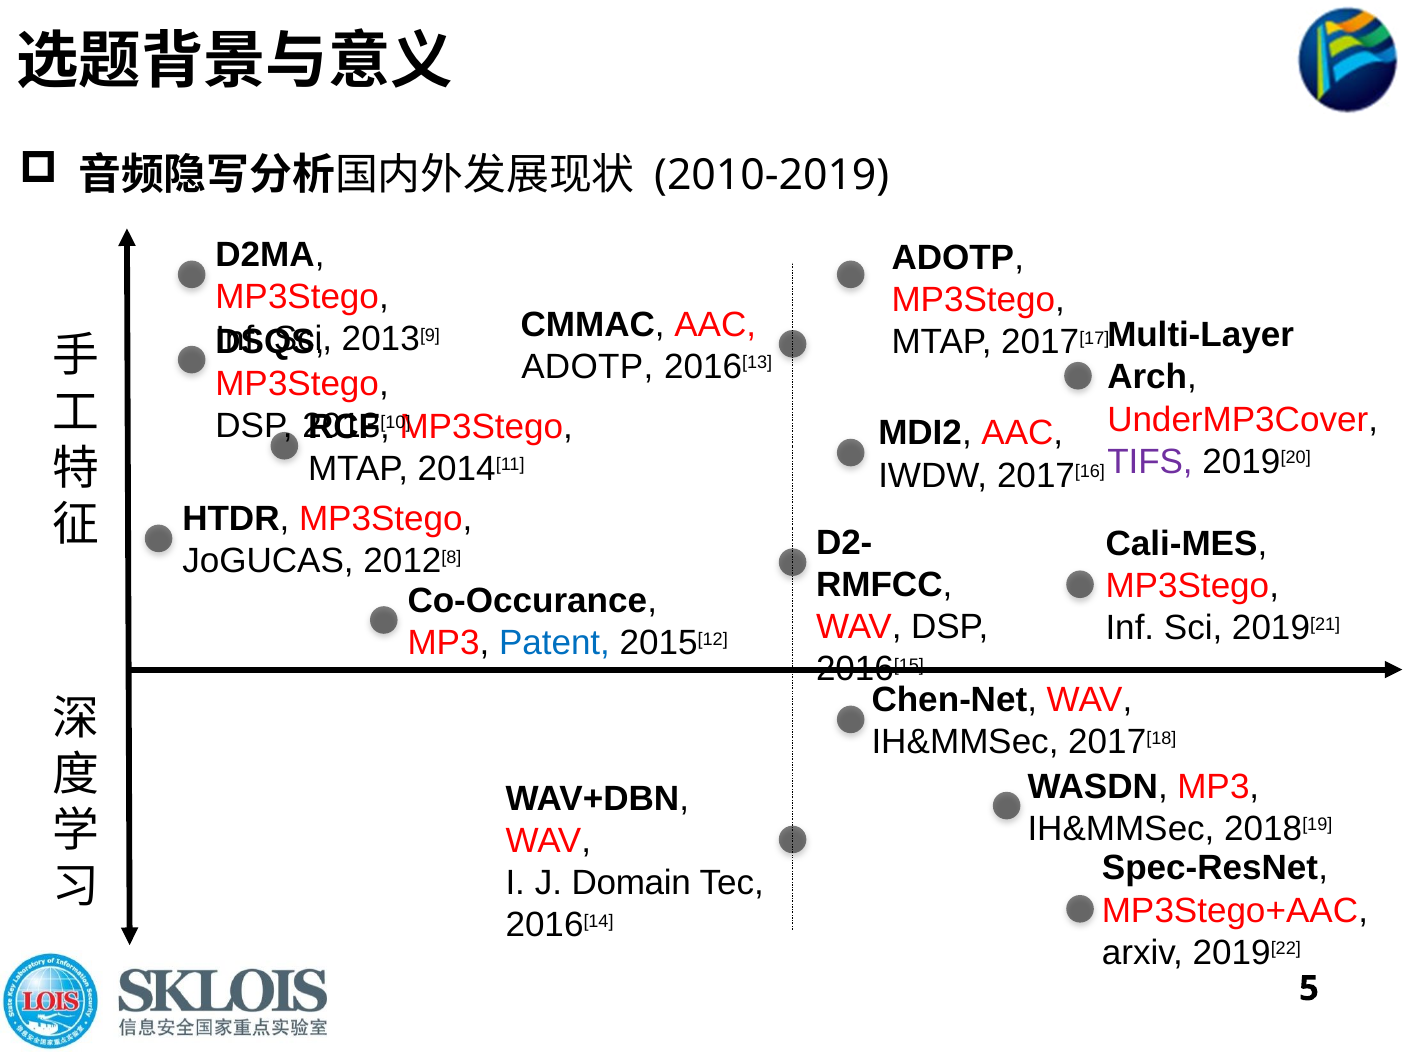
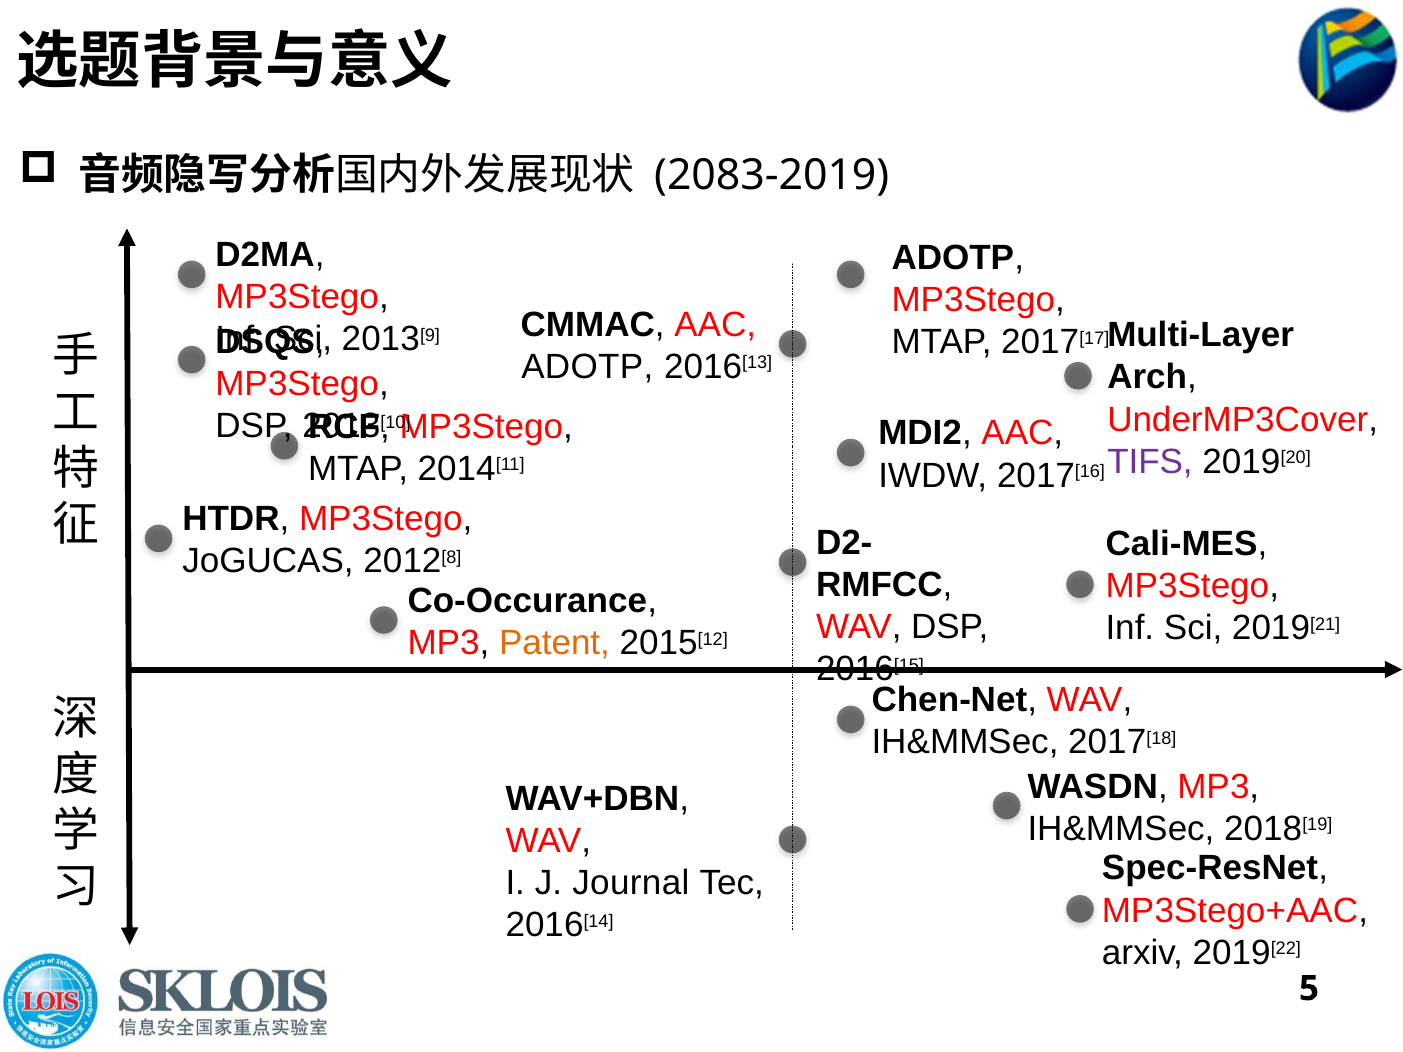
2010-2019: 2010-2019 -> 2083-2019 (772, 175)
Patent colour: blue -> orange (554, 643)
Domain: Domain -> Journal (631, 883)
